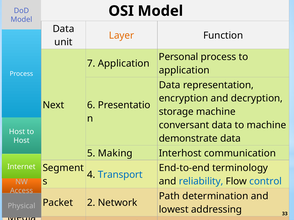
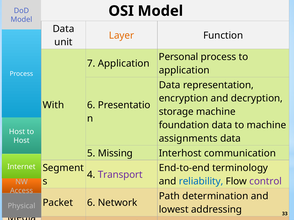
Next: Next -> With (53, 105)
conversant: conversant -> foundation (184, 125)
demonstrate: demonstrate -> assignments (188, 139)
Making: Making -> Missing (115, 154)
Transport colour: blue -> purple (120, 175)
control colour: blue -> purple (266, 182)
Packet 2: 2 -> 6 (91, 203)
